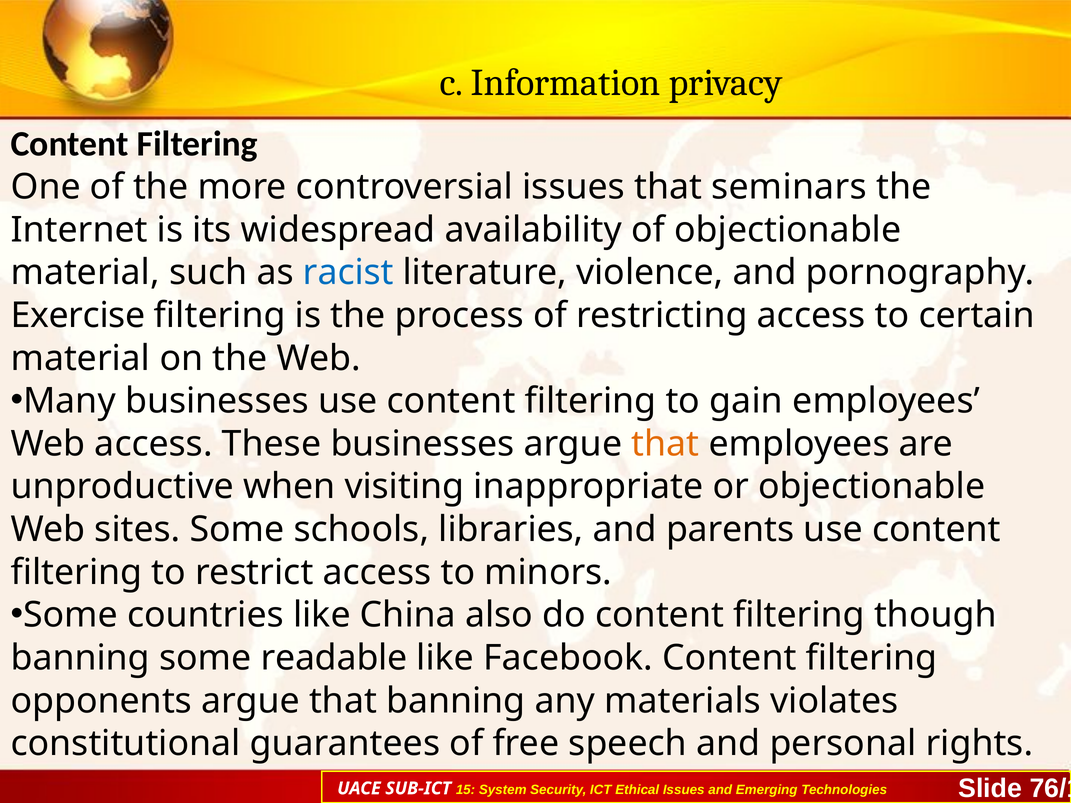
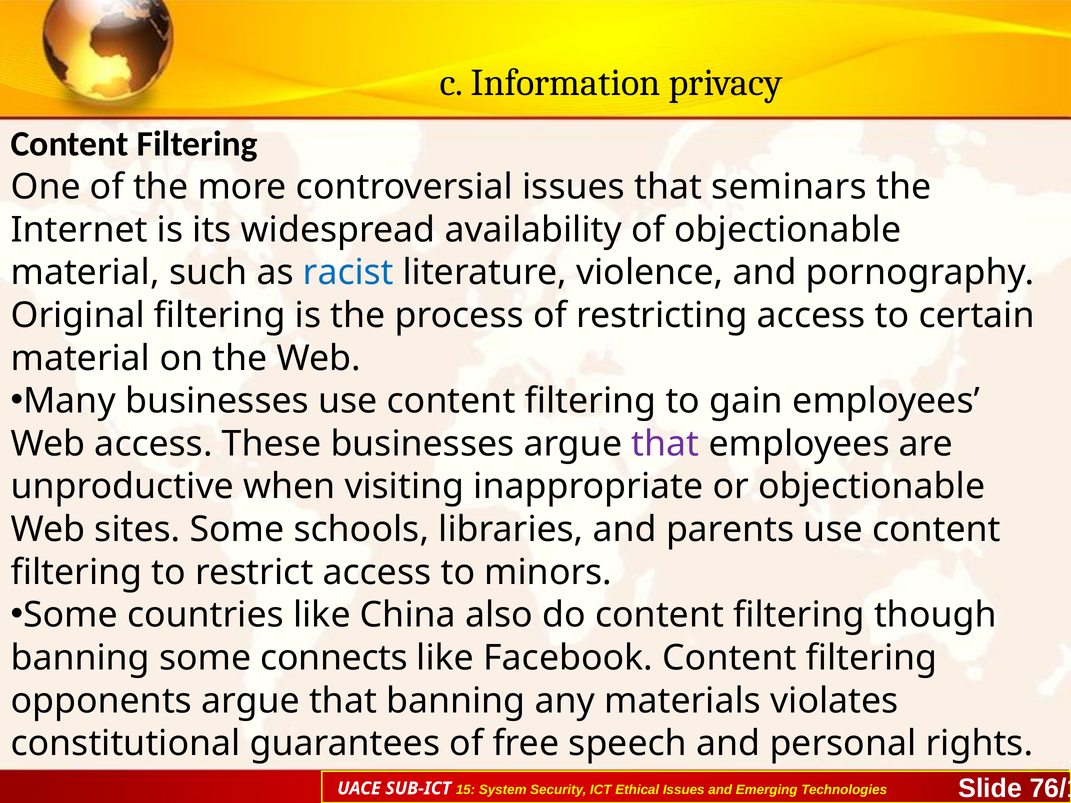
Exercise: Exercise -> Original (78, 316)
that colour: orange -> purple (665, 444)
readable: readable -> connects (334, 658)
